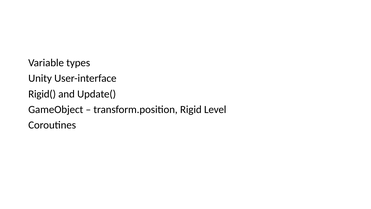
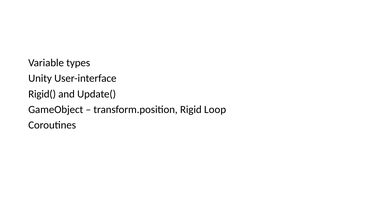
Level: Level -> Loop (215, 109)
